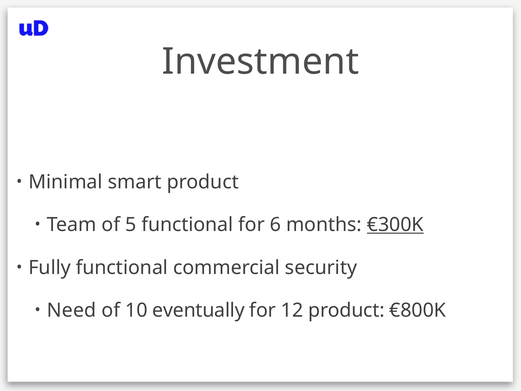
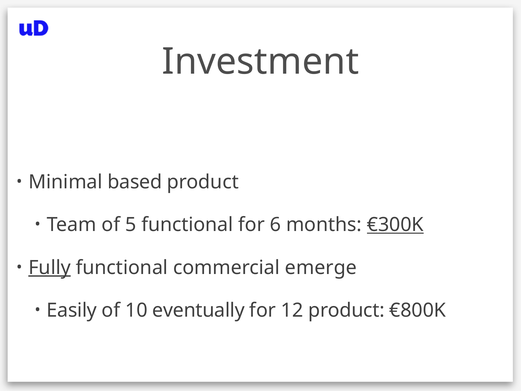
smart: smart -> based (135, 182)
Fully underline: none -> present (50, 267)
security: security -> emerge (321, 267)
Need: Need -> Easily (72, 310)
